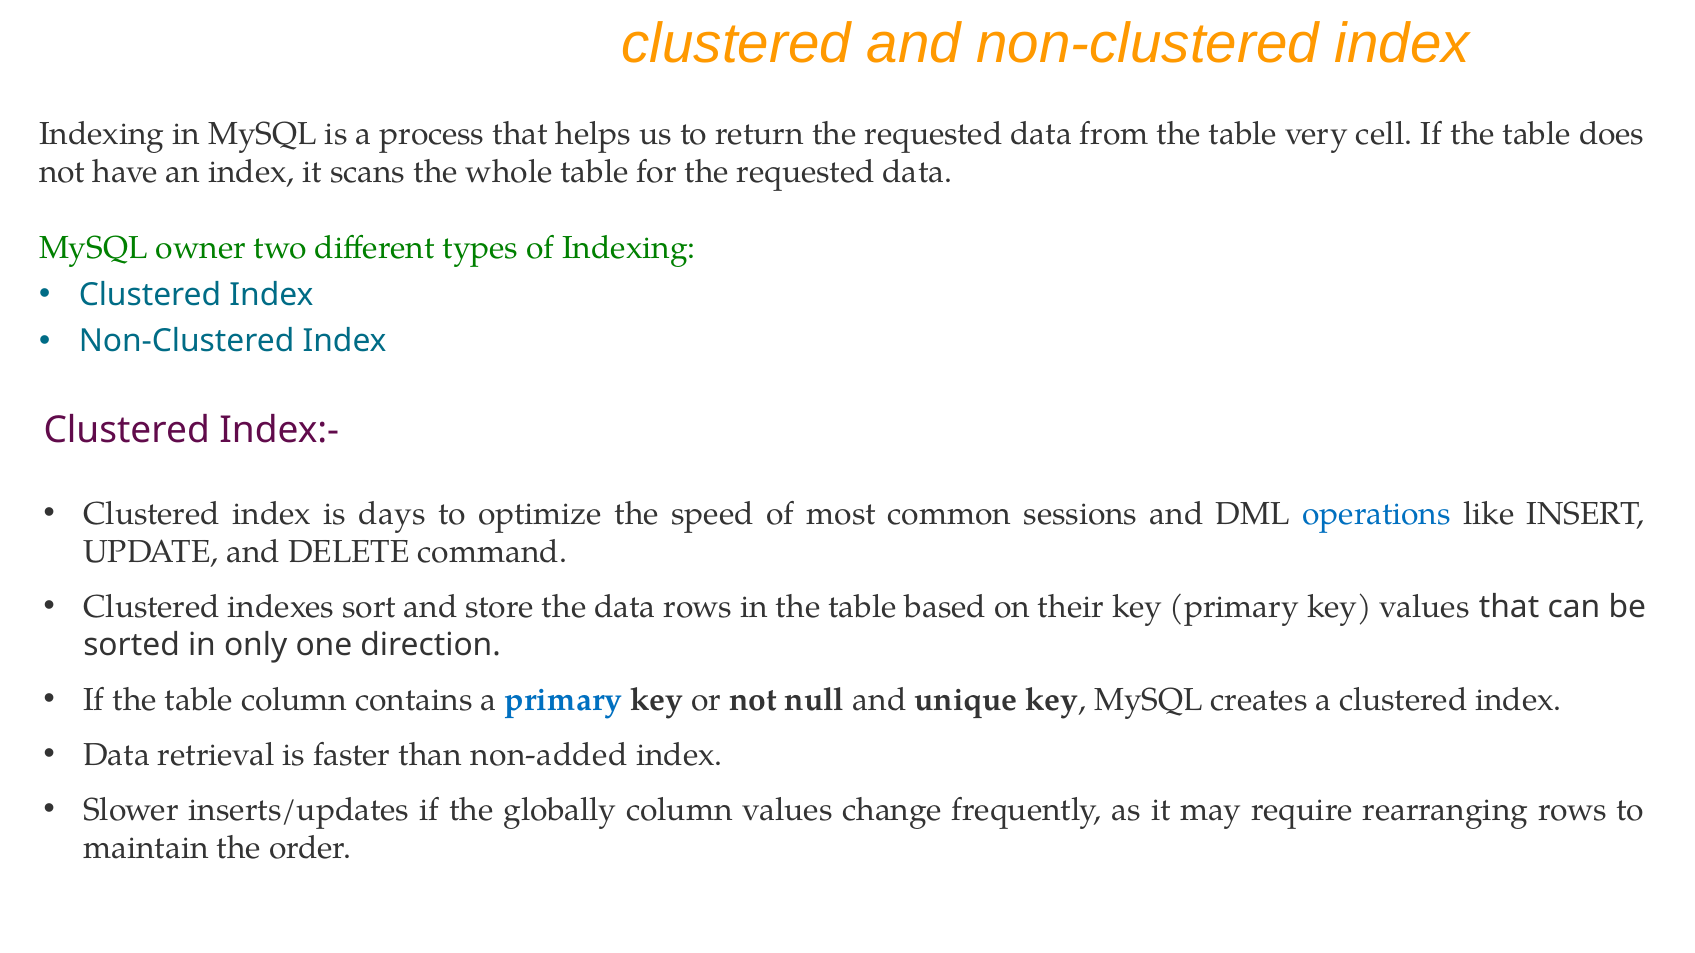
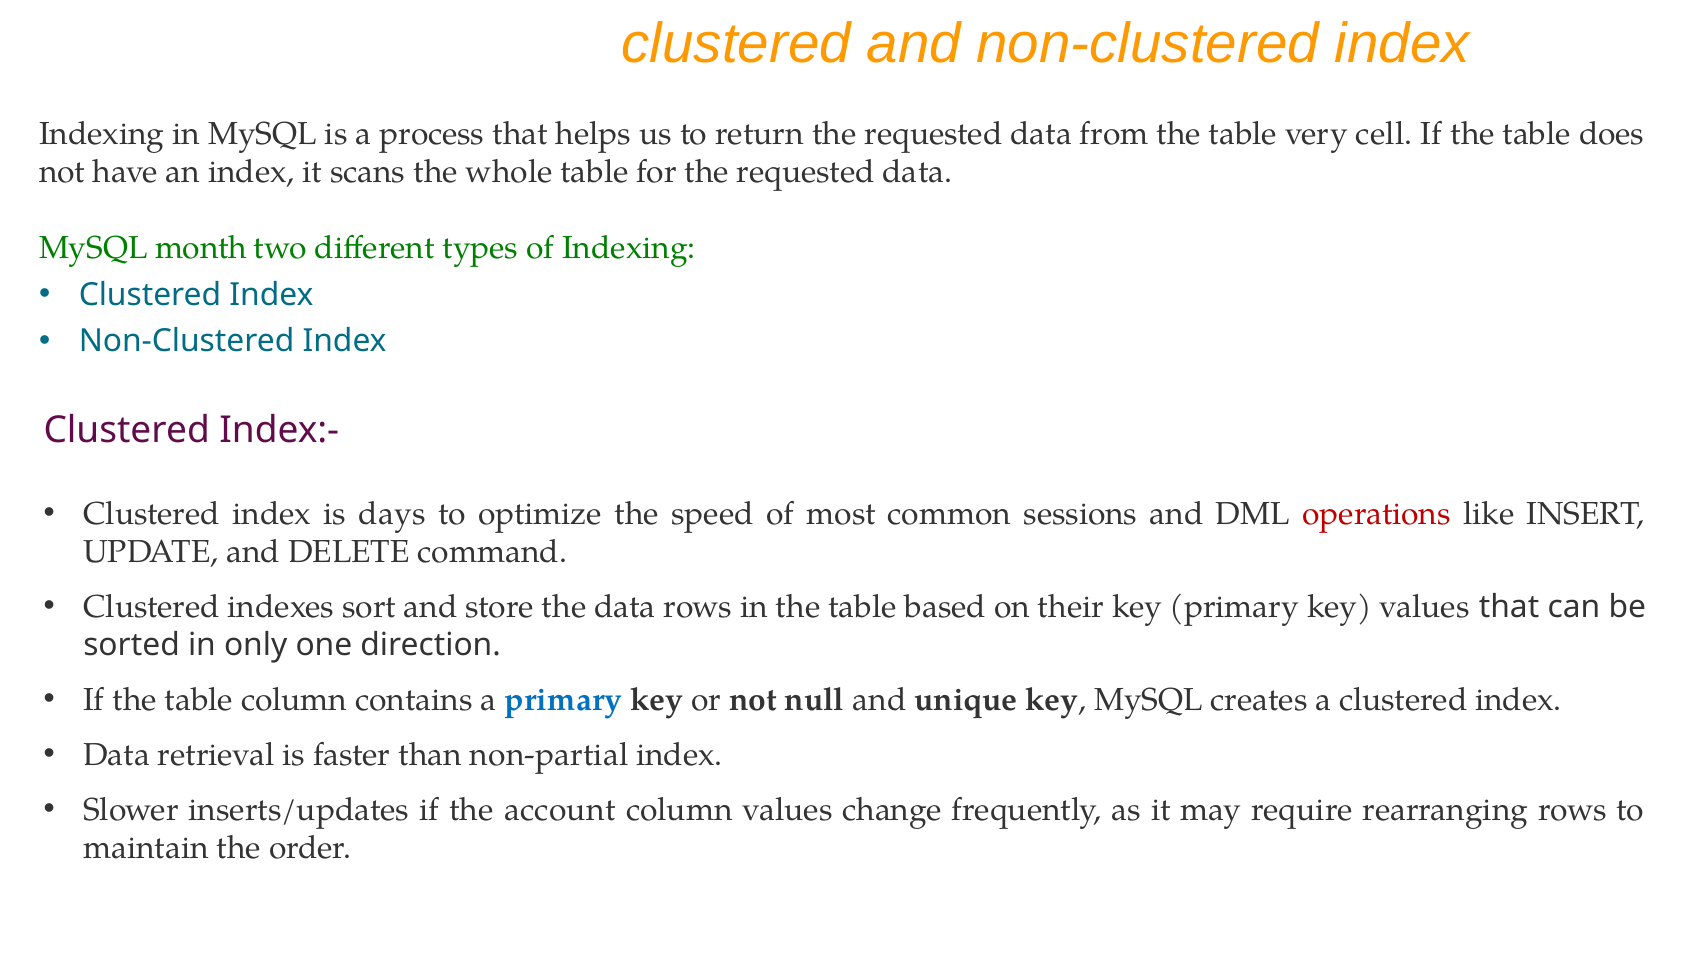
owner: owner -> month (201, 248)
operations colour: blue -> red (1377, 514)
non-added: non-added -> non-partial (549, 755)
globally: globally -> account (560, 811)
